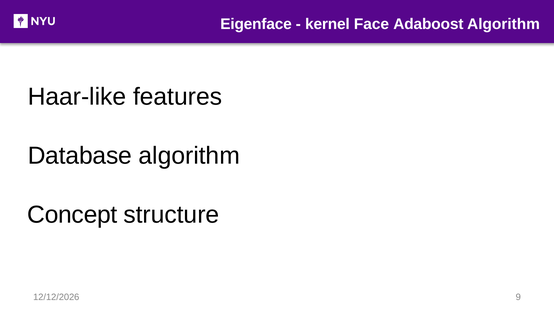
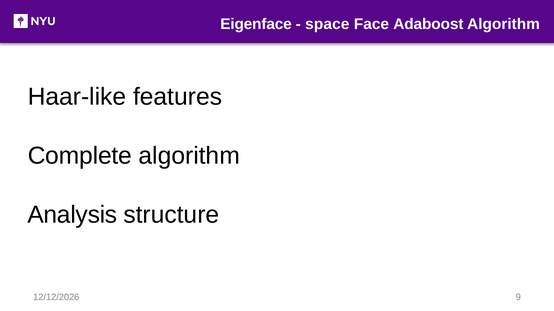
kernel: kernel -> space (327, 24)
Database: Database -> Complete (80, 156)
Concept: Concept -> Analysis (72, 215)
